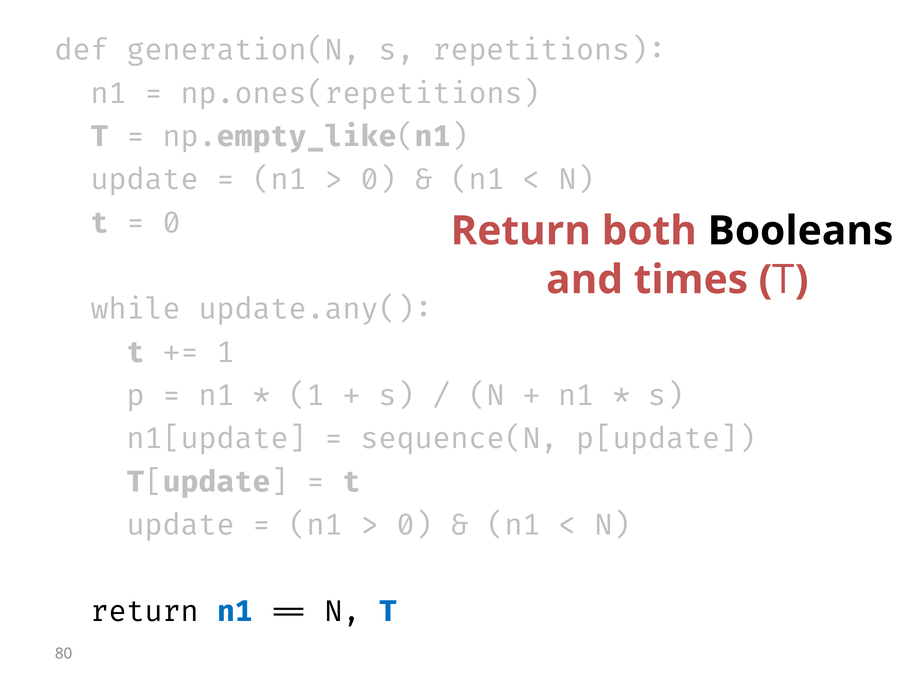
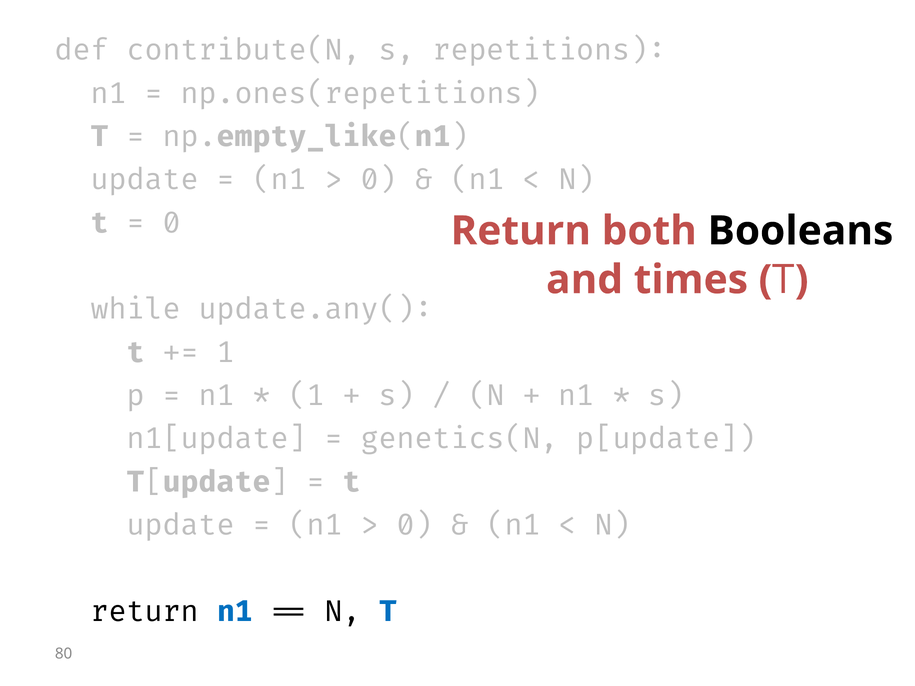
generation(N: generation(N -> contribute(N (244, 50)
sequence(N: sequence(N -> genetics(N (460, 439)
